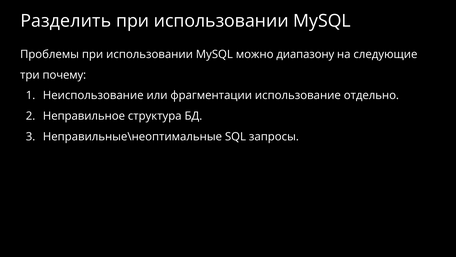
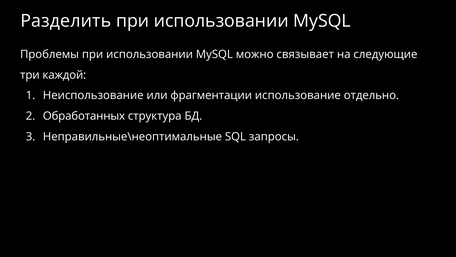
диапазону: диапазону -> связывает (305, 54)
почему: почему -> каждой (64, 75)
Неправильное: Неправильное -> Обработанных (84, 116)
